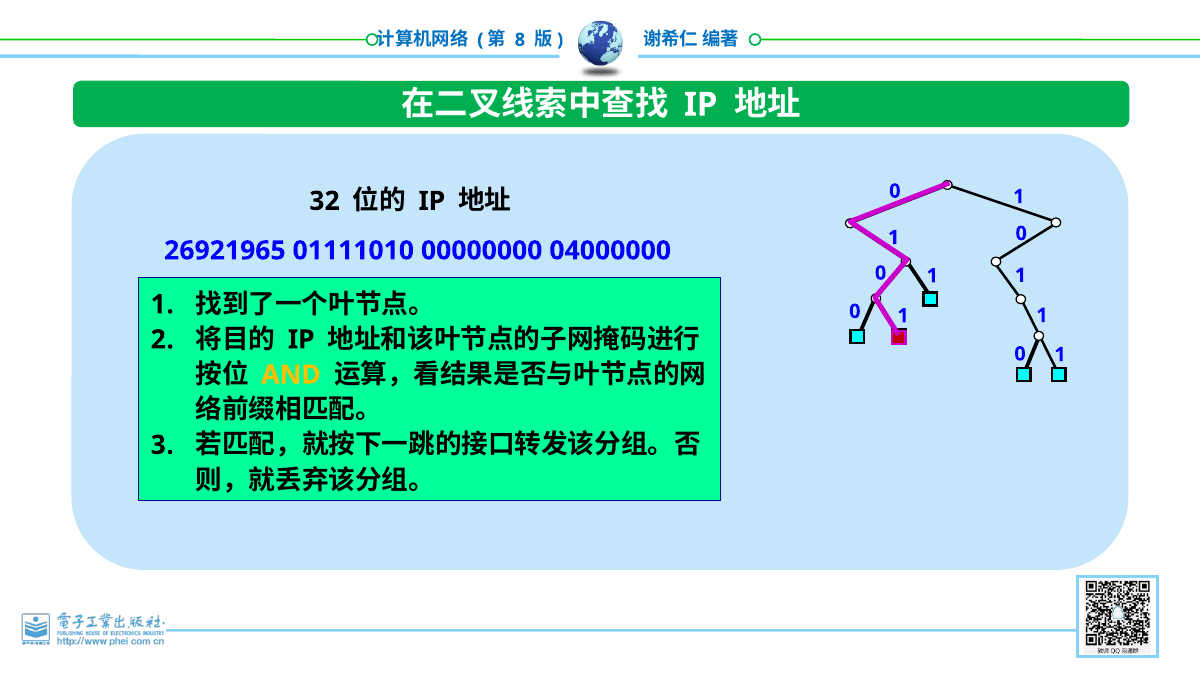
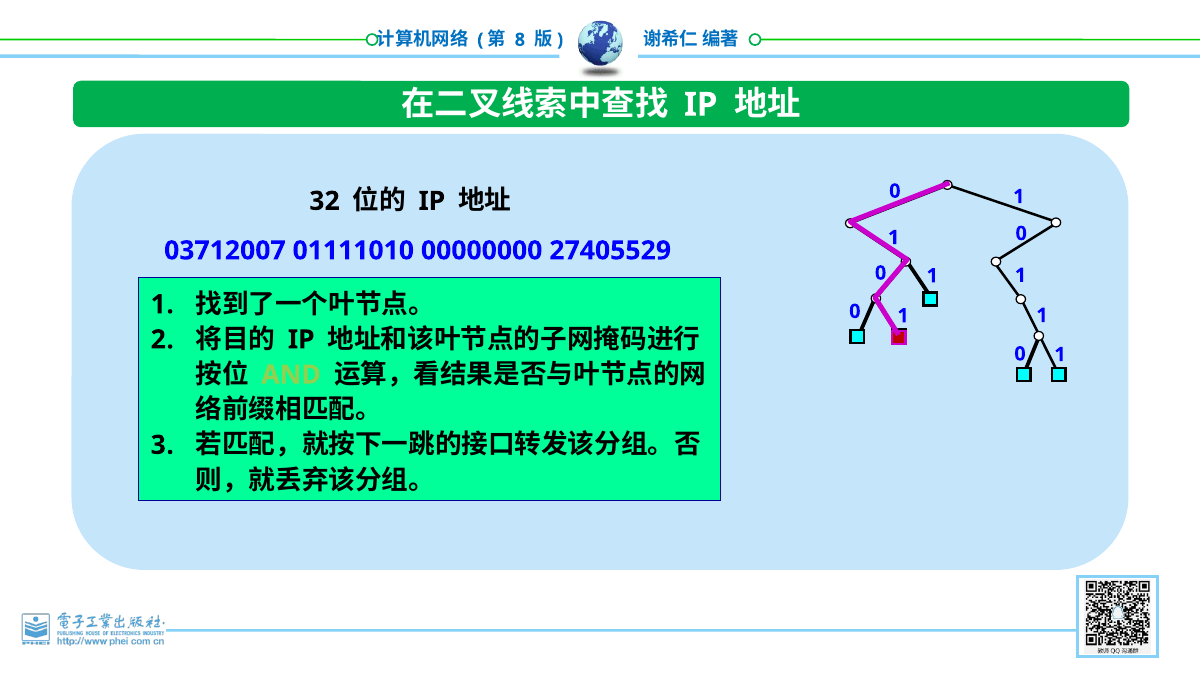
26921965: 26921965 -> 03712007 (225, 251)
04000000: 04000000 -> 27405529 (610, 251)
AND colour: yellow -> light green (291, 375)
